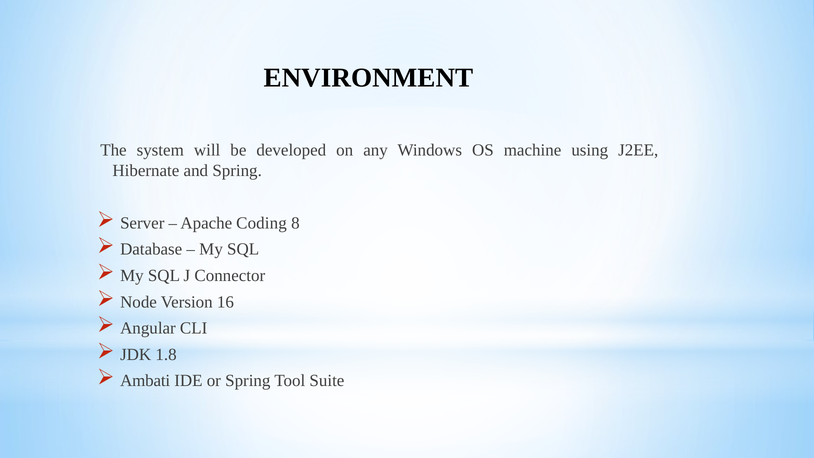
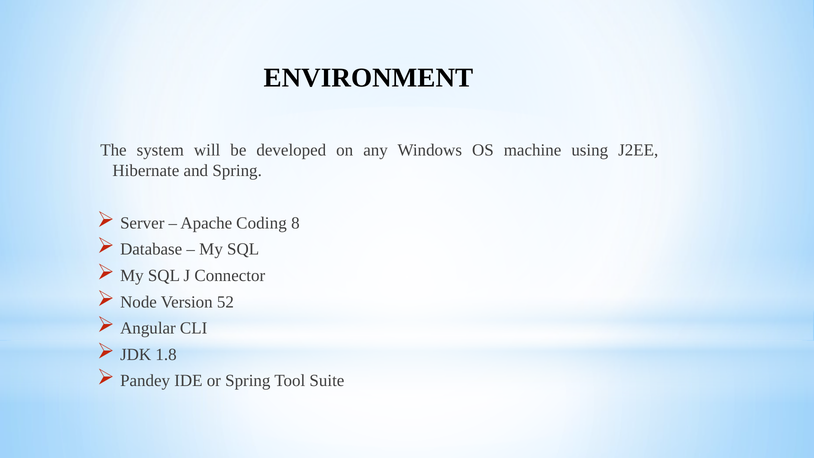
16: 16 -> 52 (225, 302)
Ambati: Ambati -> Pandey (145, 381)
